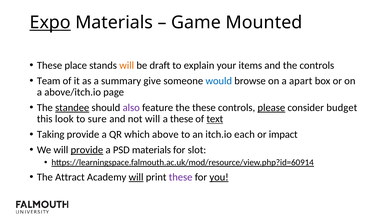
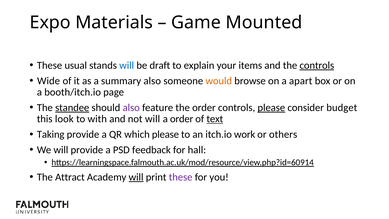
Expo underline: present -> none (50, 23)
place: place -> usual (76, 65)
will colour: orange -> blue (127, 65)
controls underline: none -> present (317, 65)
Team: Team -> Wide (49, 81)
summary give: give -> also (152, 81)
would colour: blue -> orange (219, 81)
above/itch.io: above/itch.io -> booth/itch.io (73, 92)
the these: these -> order (204, 108)
sure: sure -> with (97, 119)
a these: these -> order (182, 119)
which above: above -> please (165, 134)
each: each -> work (245, 134)
impact: impact -> others (283, 134)
provide underline: present -> none (87, 150)
PSD materials: materials -> feedback (151, 150)
slot: slot -> hall (197, 150)
you underline: present -> none (219, 177)
